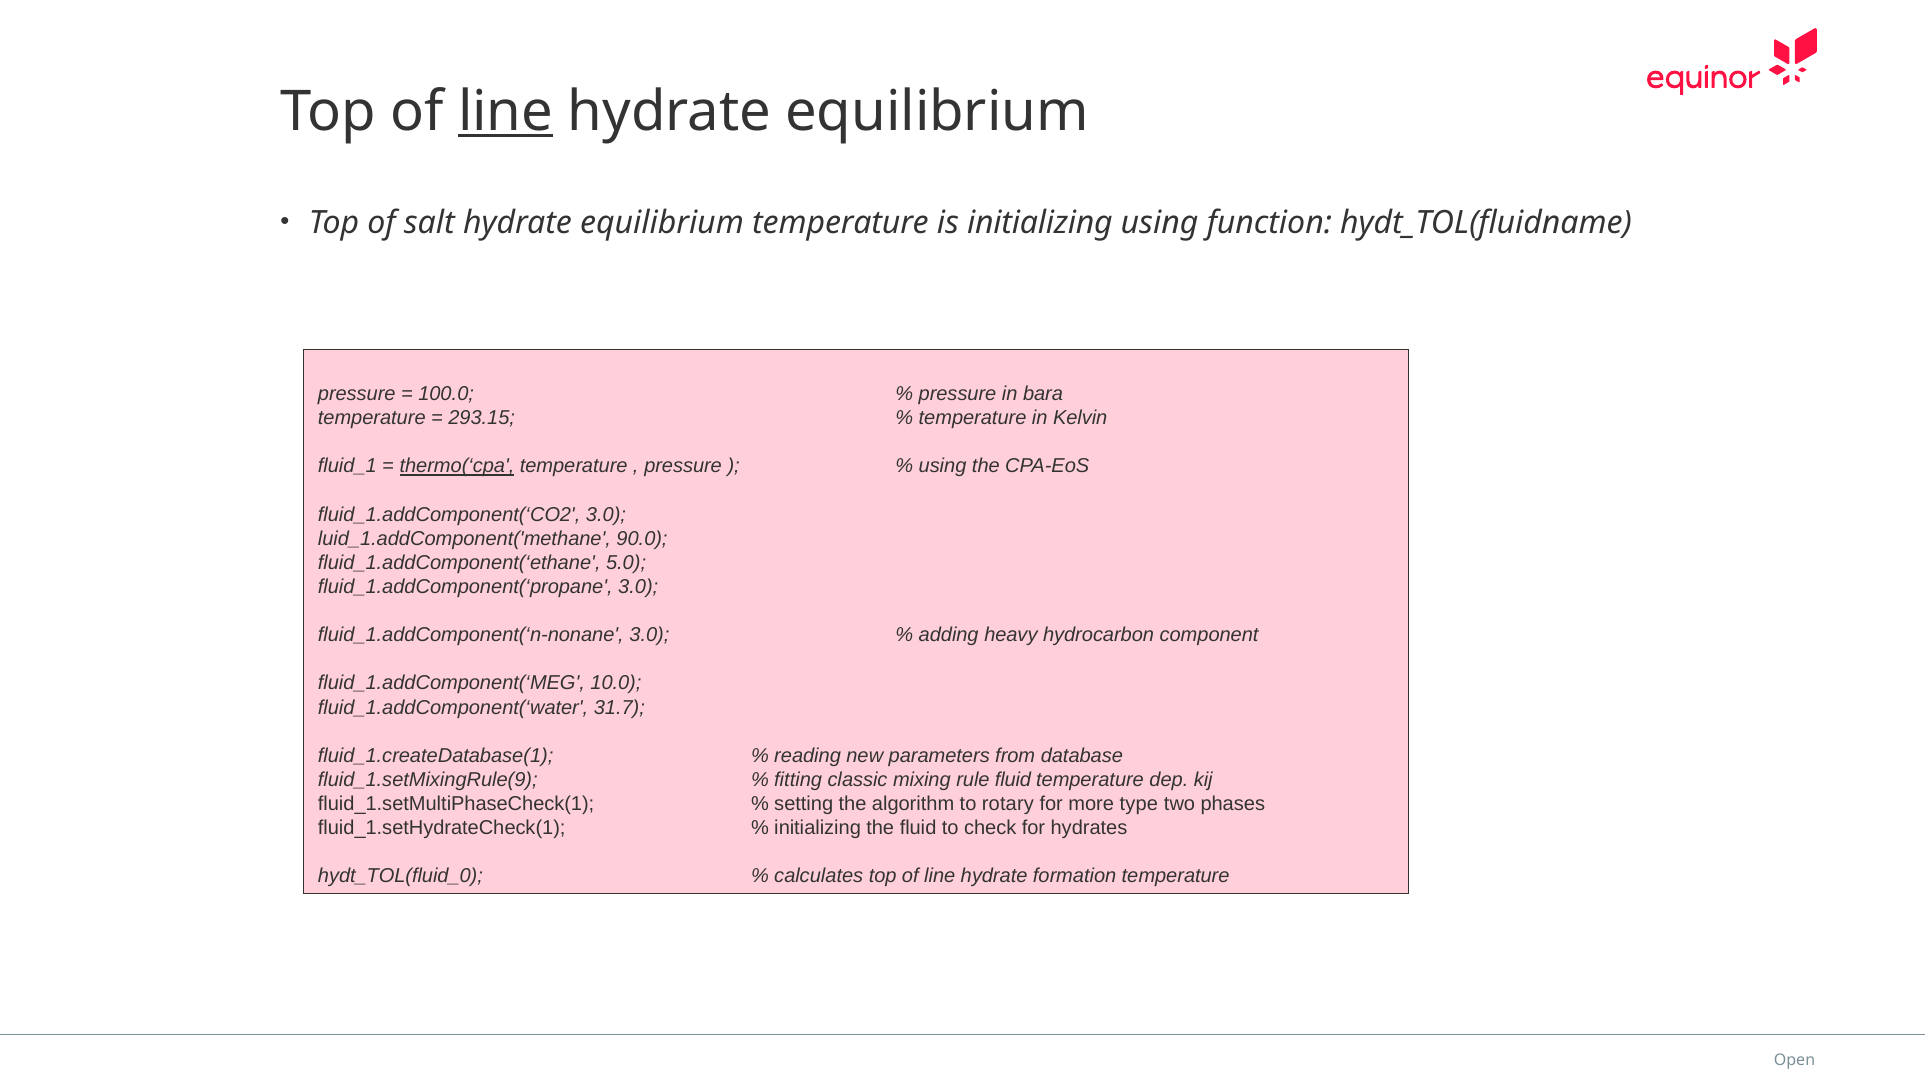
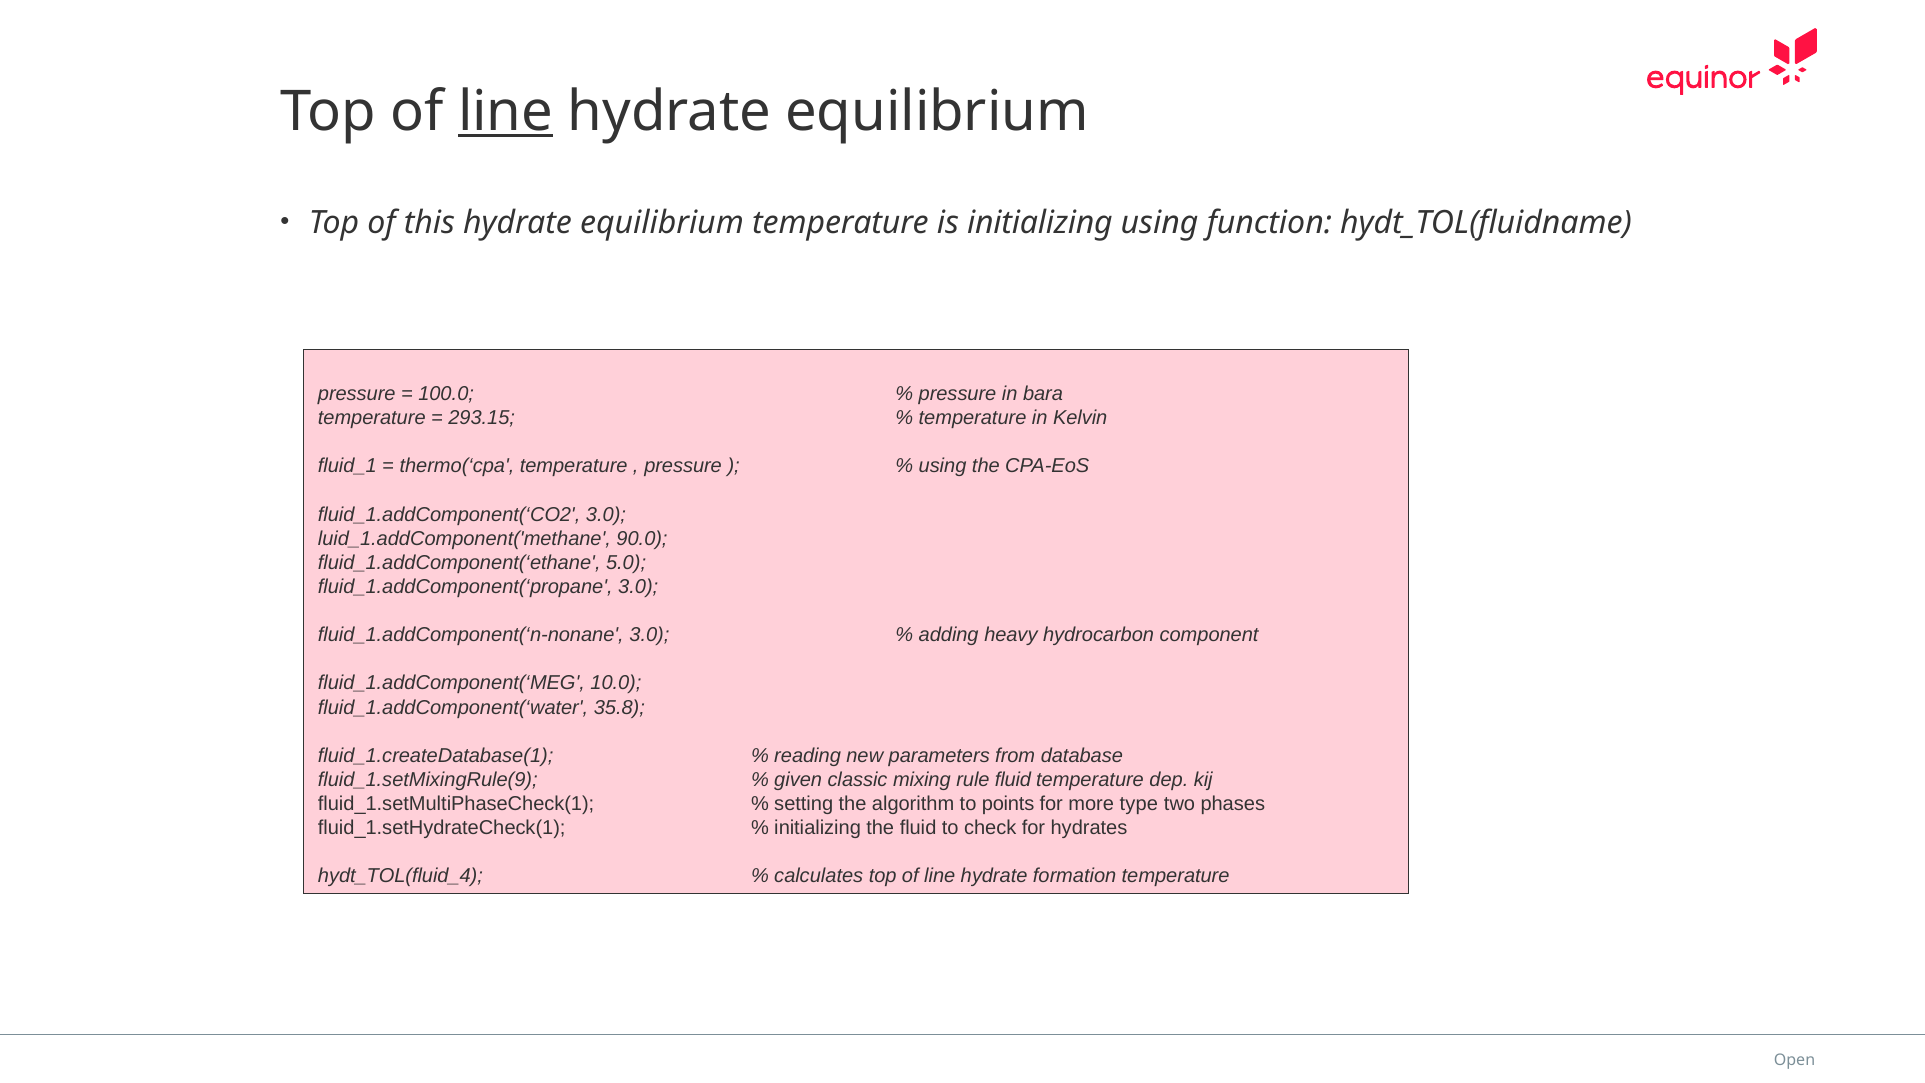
salt: salt -> this (429, 223)
thermo(‘cpa underline: present -> none (457, 466)
31.7: 31.7 -> 35.8 (619, 707)
fitting: fitting -> given (798, 780)
rotary: rotary -> points (1008, 804)
hydt_TOL(fluid_0: hydt_TOL(fluid_0 -> hydt_TOL(fluid_4 (400, 876)
